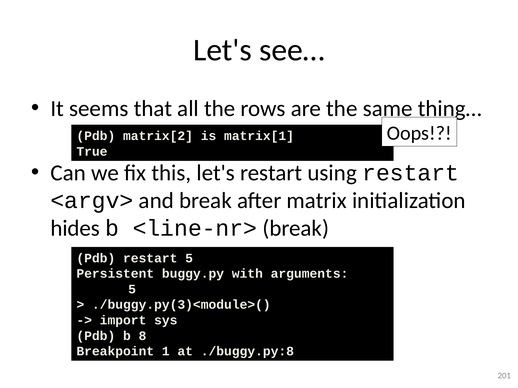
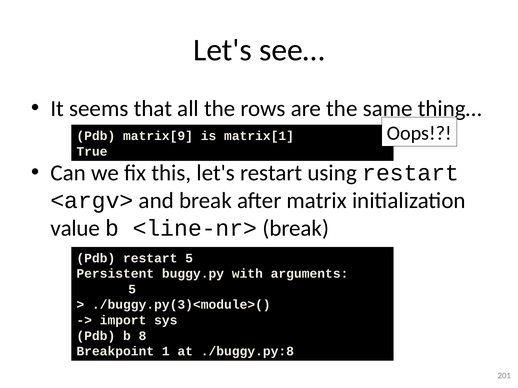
matrix[2: matrix[2 -> matrix[9 (158, 136)
hides: hides -> value (75, 228)
